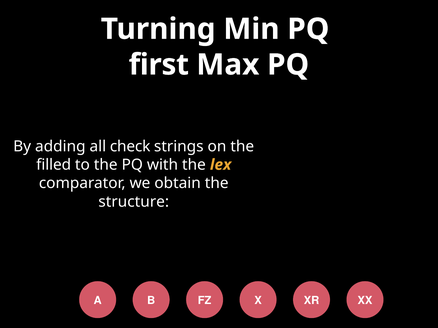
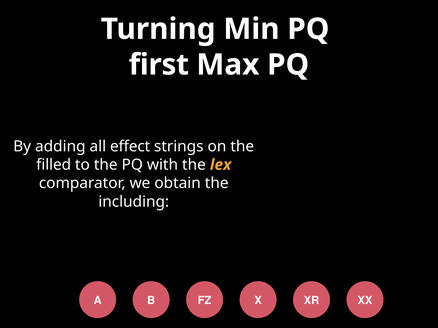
check: check -> effect (130, 147)
structure: structure -> including (134, 202)
